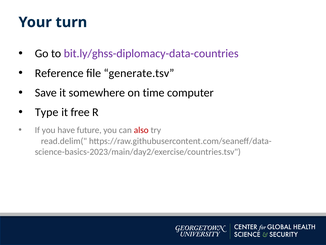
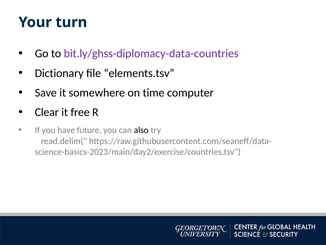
Reference: Reference -> Dictionary (59, 73)
generate.tsv: generate.tsv -> elements.tsv (139, 73)
Type: Type -> Clear (47, 112)
also colour: red -> black (141, 130)
